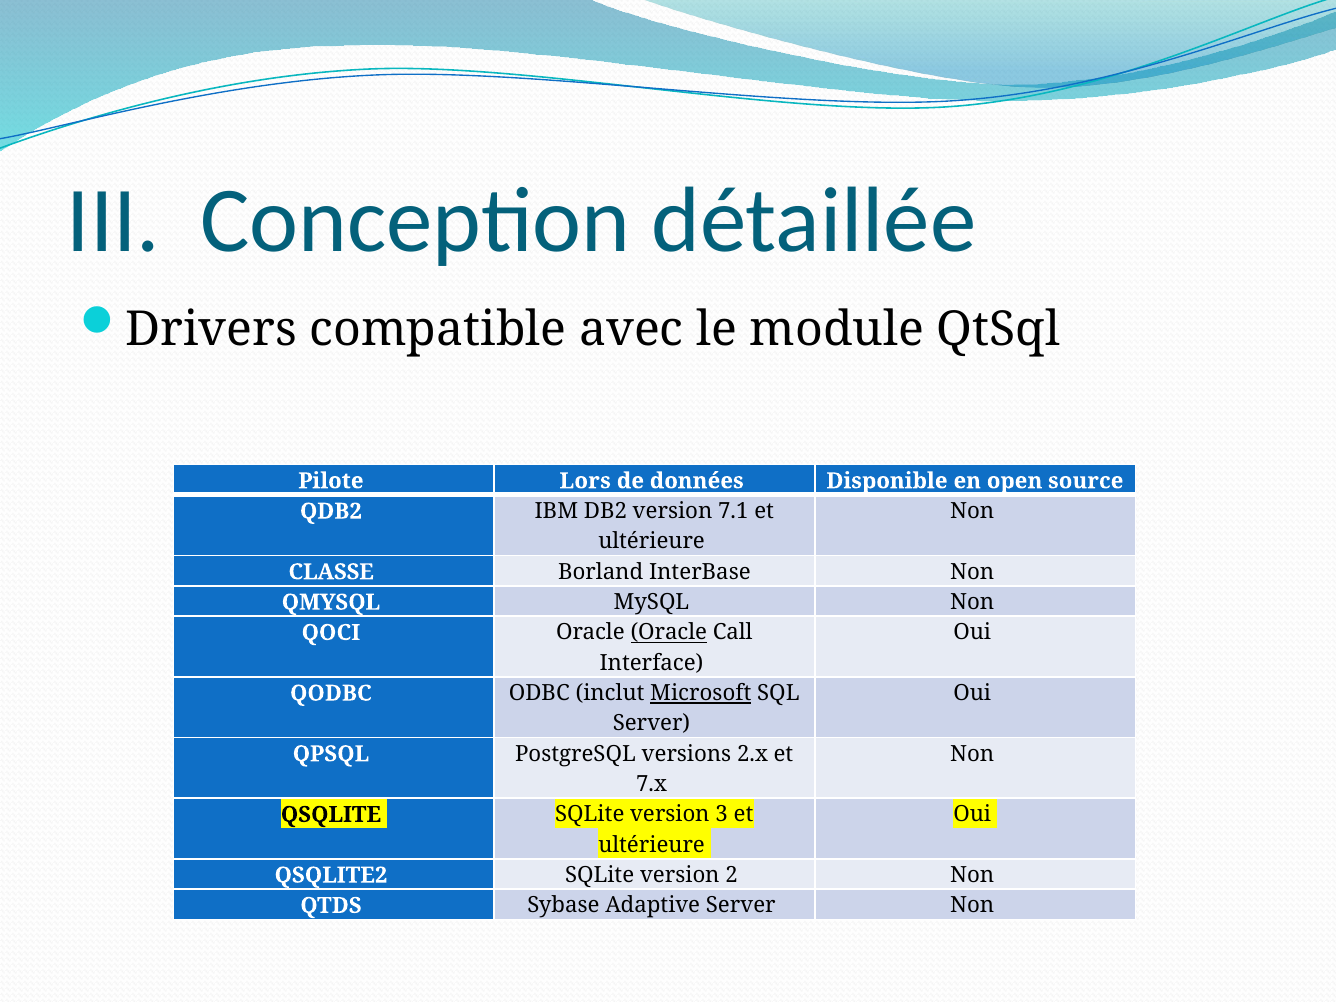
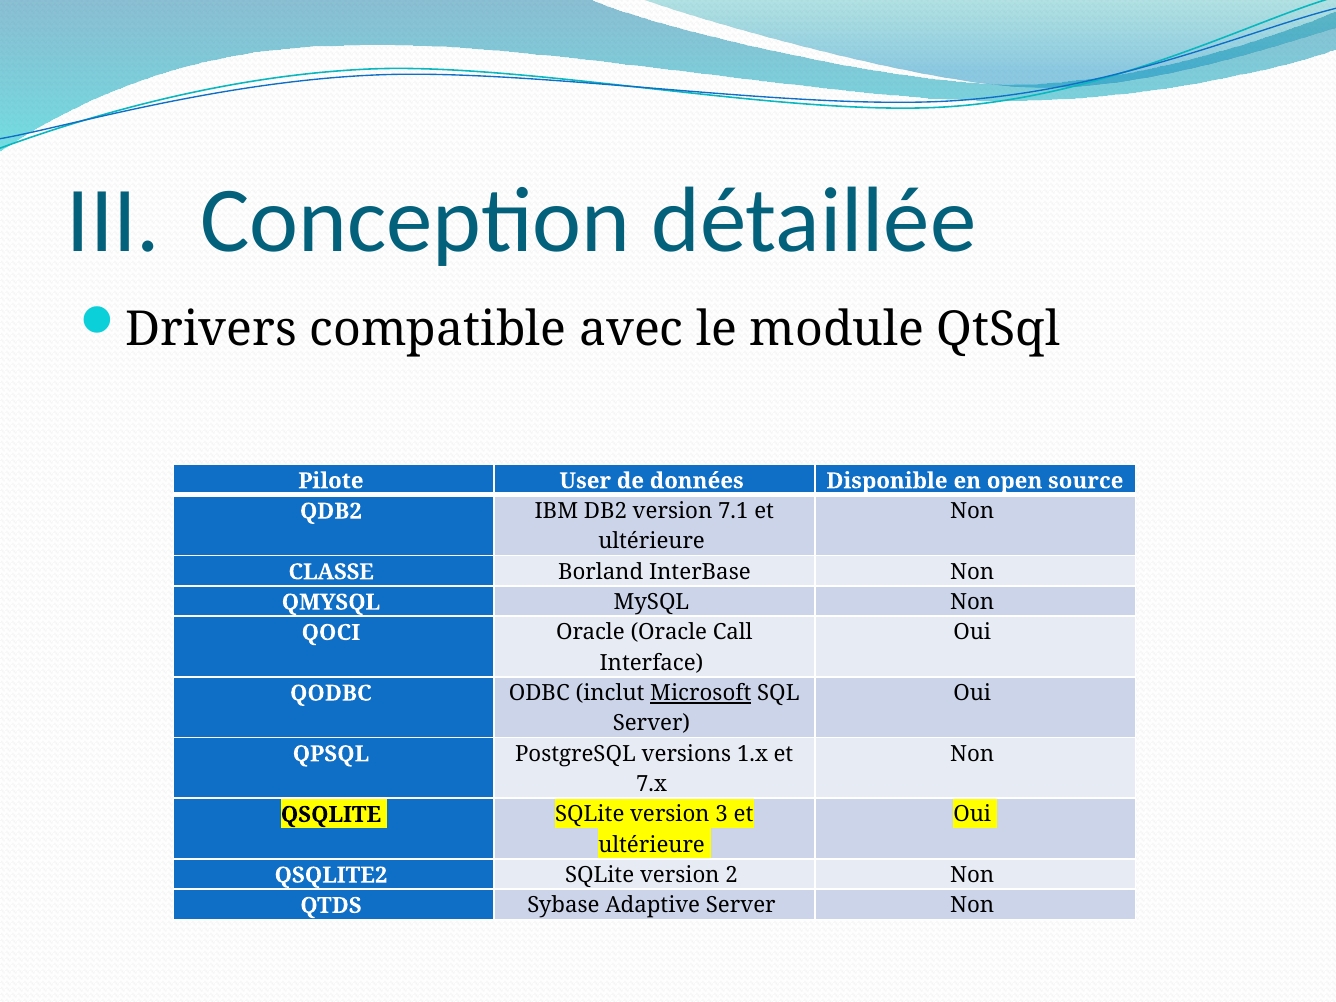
Lors: Lors -> User (585, 481)
Oracle underline: present -> none (669, 633)
2.x: 2.x -> 1.x (752, 754)
